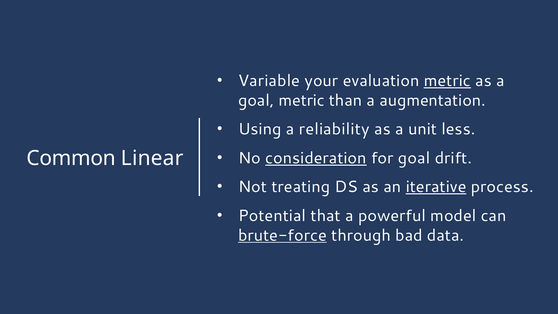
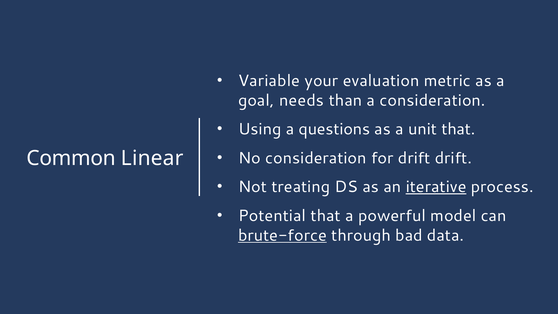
metric underline: present -> none (447, 81)
goal metric: metric -> needs (302, 100)
a augmentation: augmentation -> consideration (433, 100)
reliability: reliability -> questions (334, 129)
unit less: less -> that (458, 129)
consideration underline: present -> none (316, 158)
for goal: goal -> drift (414, 158)
